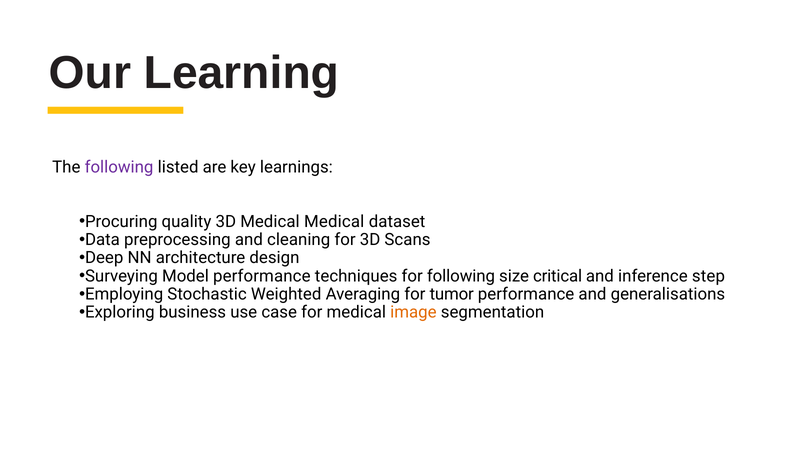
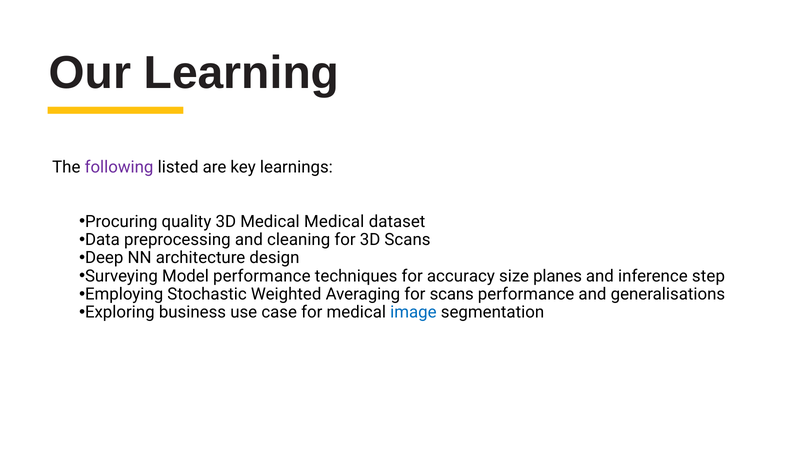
for following: following -> accuracy (461, 276)
critical: critical -> planes (558, 276)
for tumor: tumor -> scans (452, 295)
image colour: orange -> blue (413, 313)
